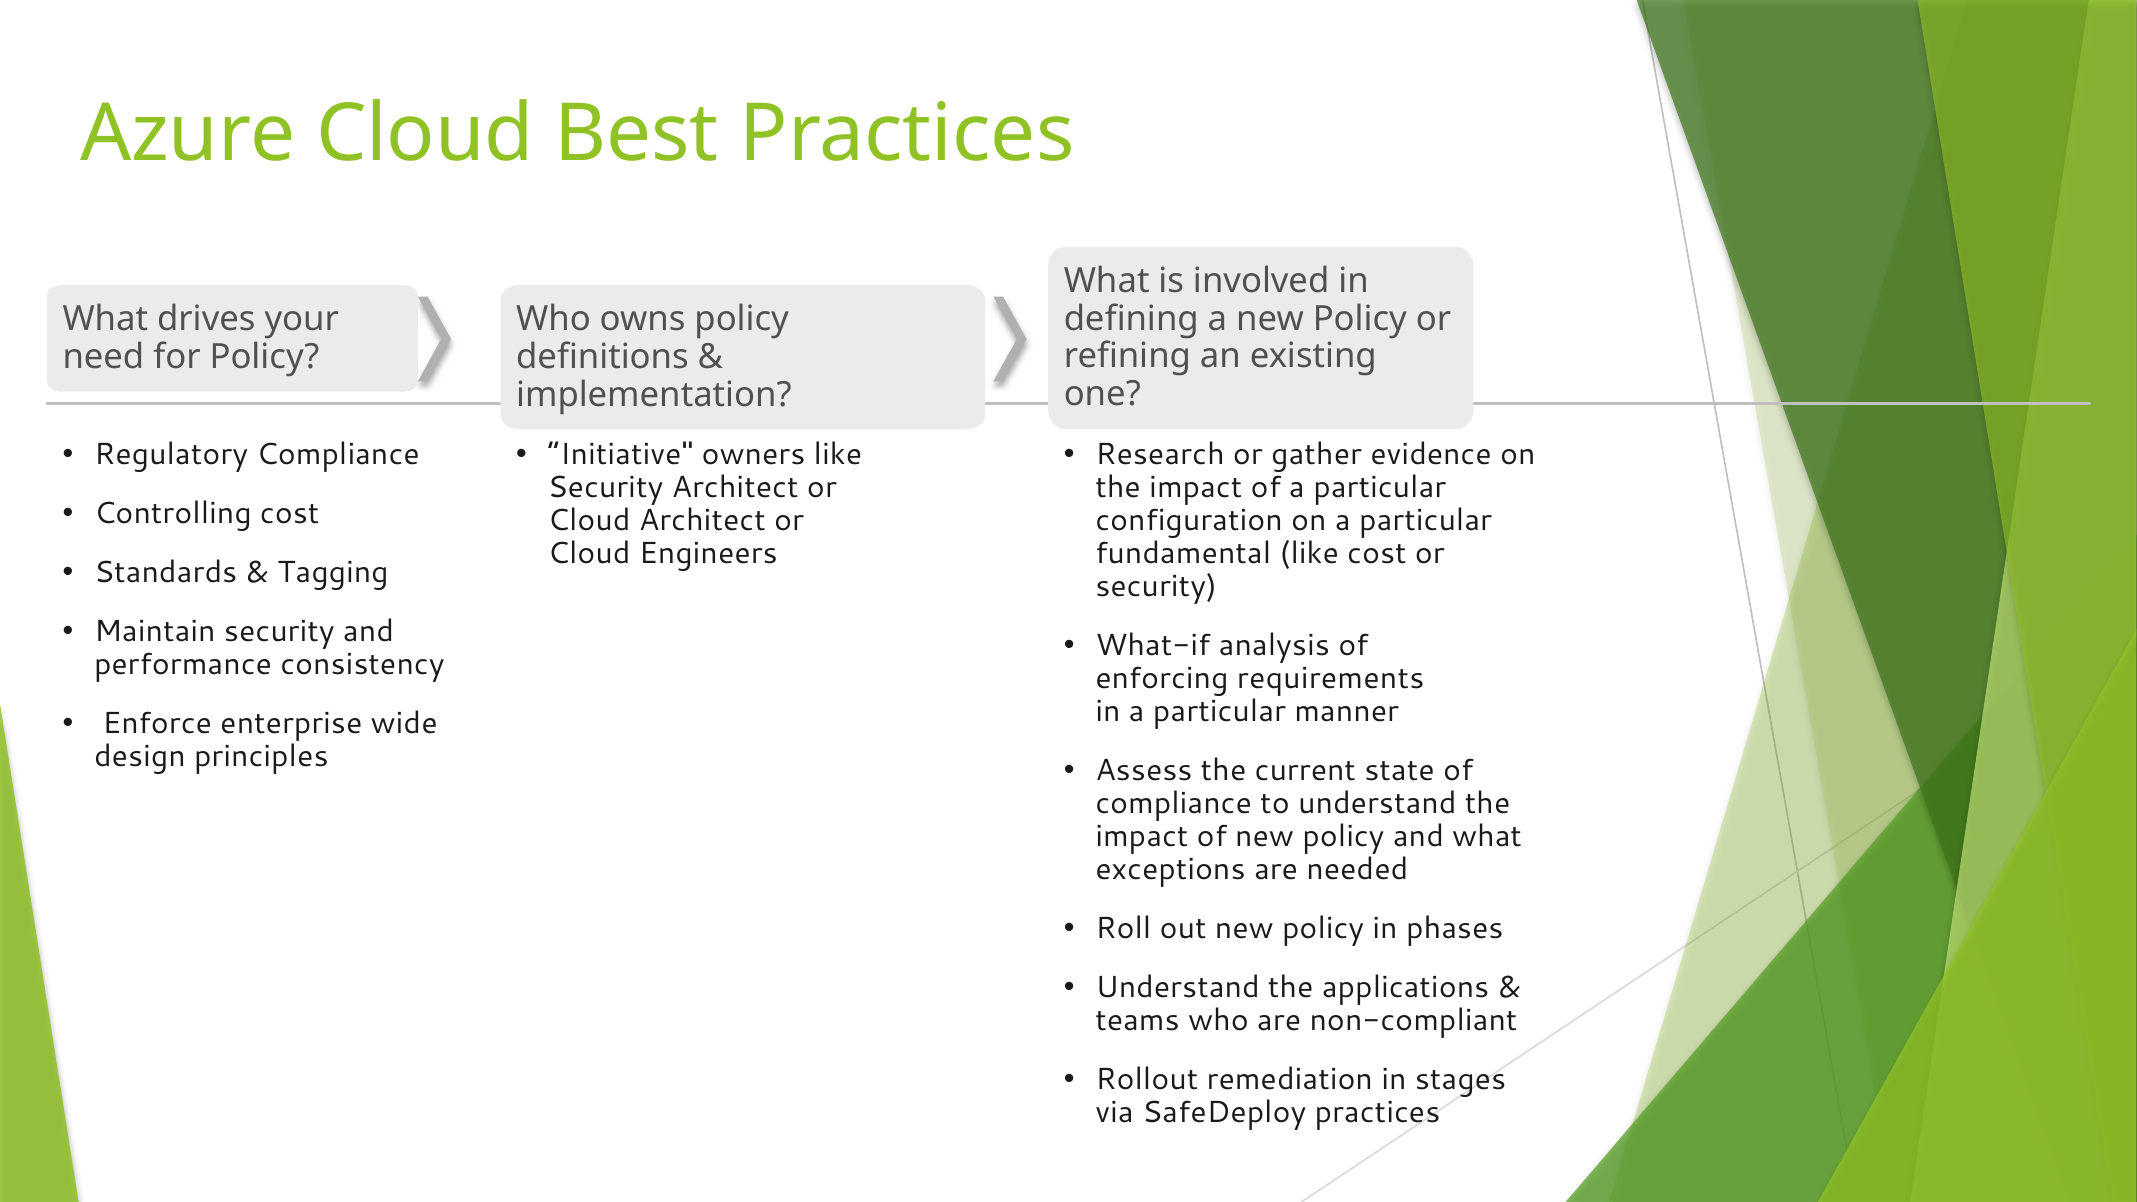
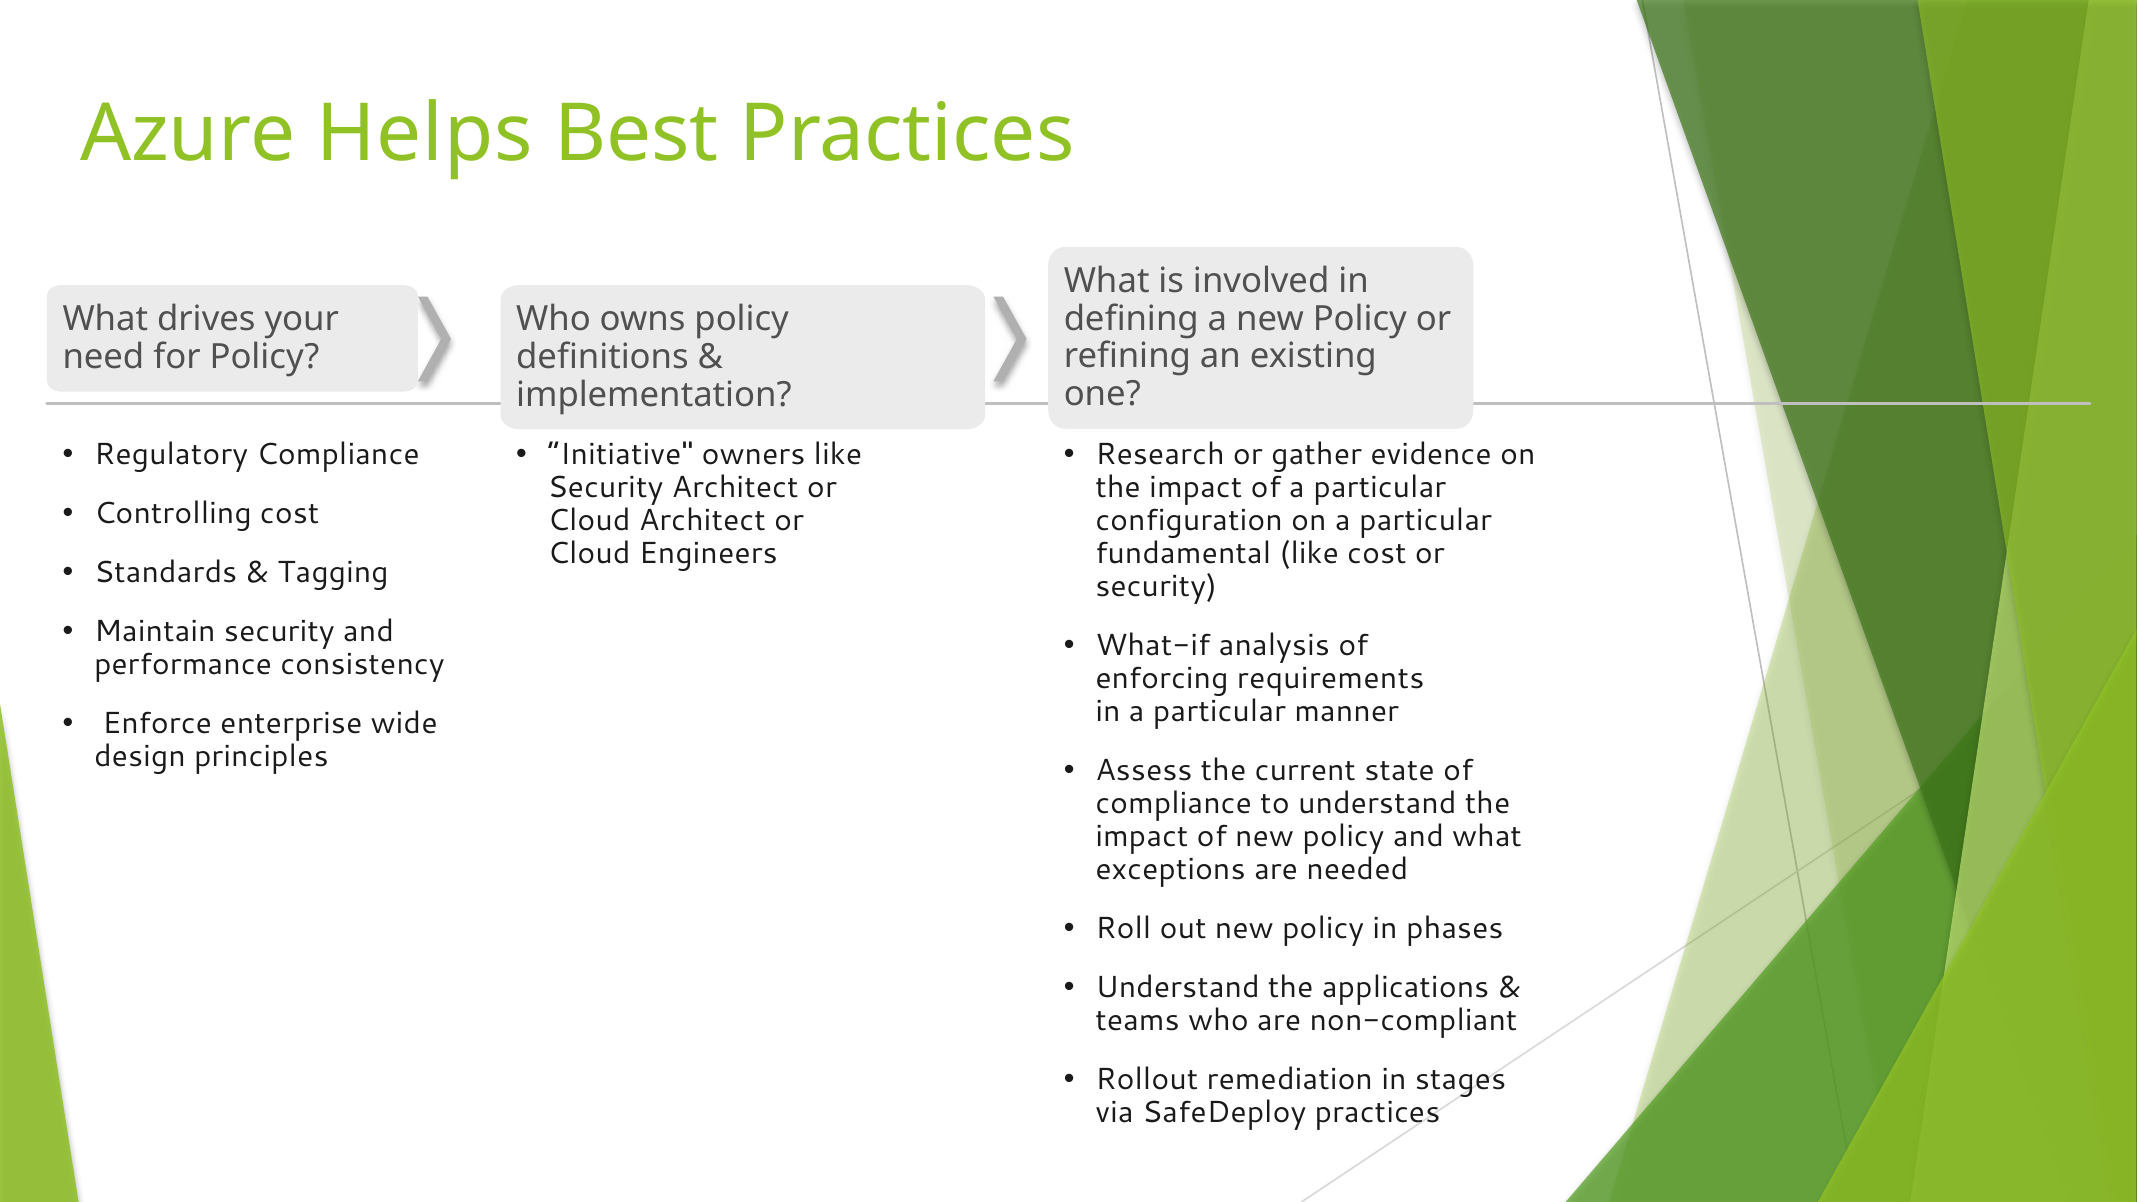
Azure Cloud: Cloud -> Helps (424, 134)
